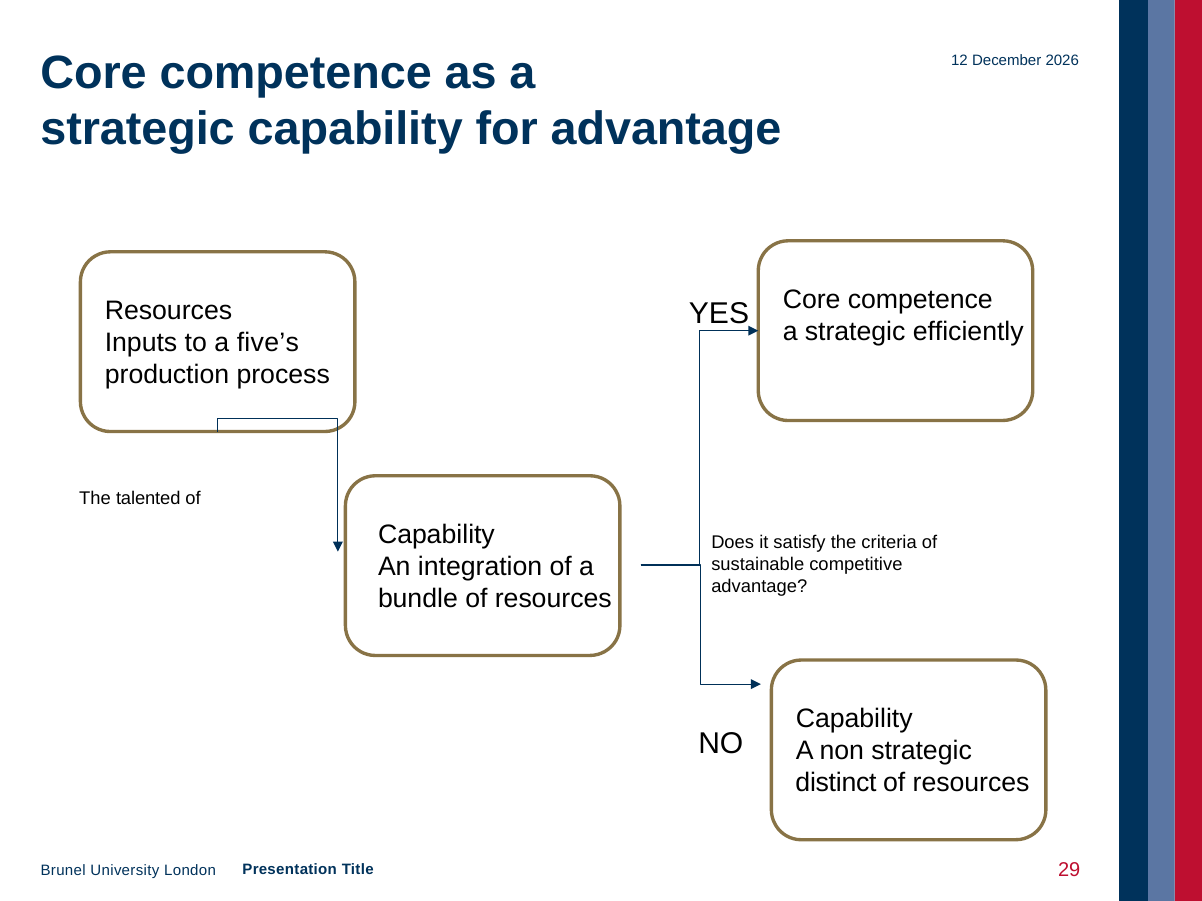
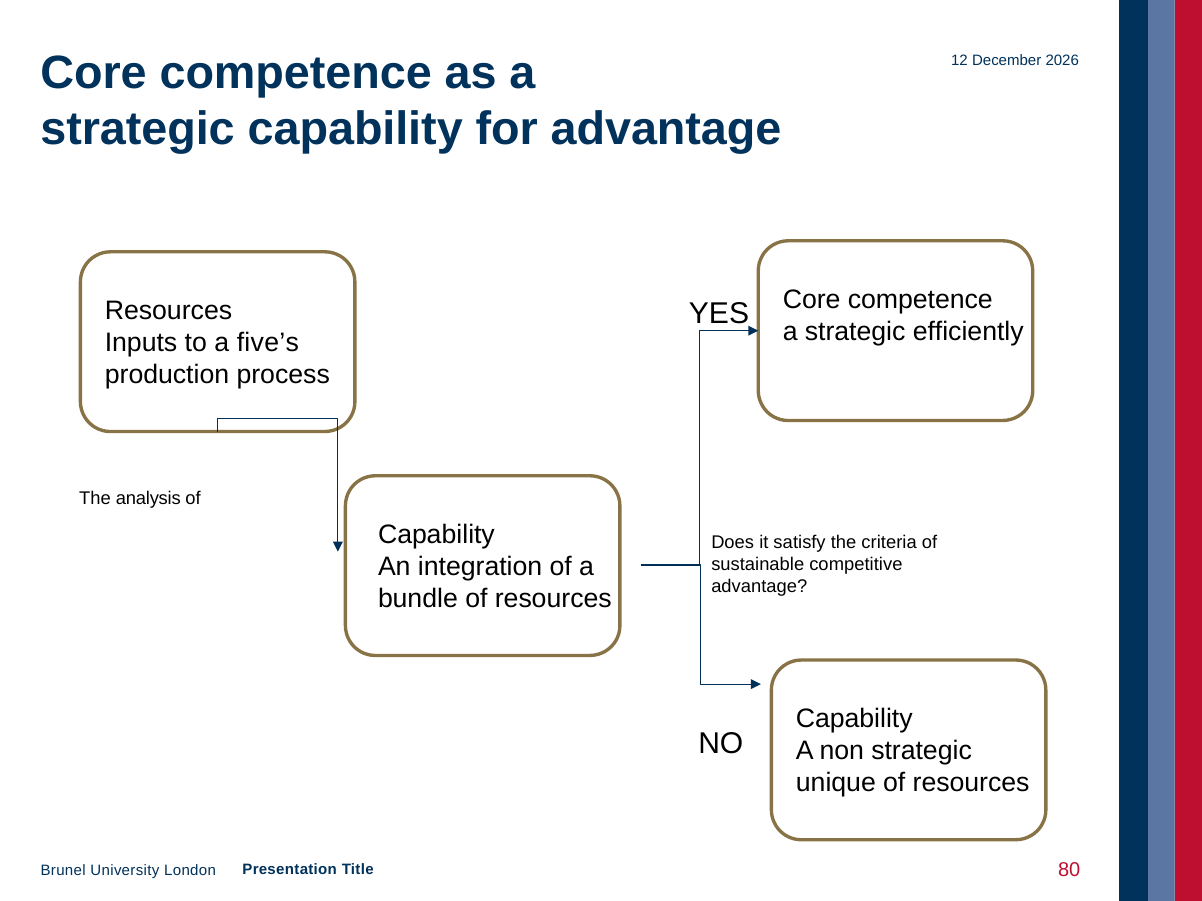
talented: talented -> analysis (148, 499)
distinct: distinct -> unique (836, 784)
29: 29 -> 80 (1069, 870)
